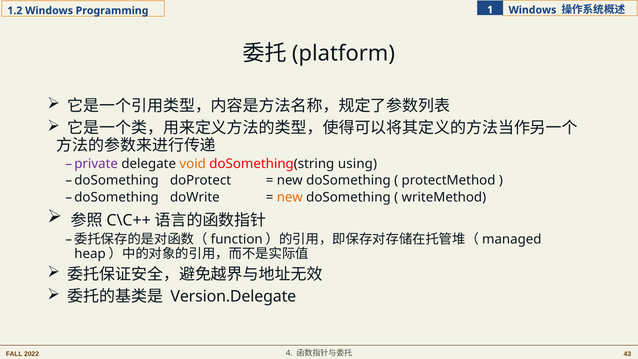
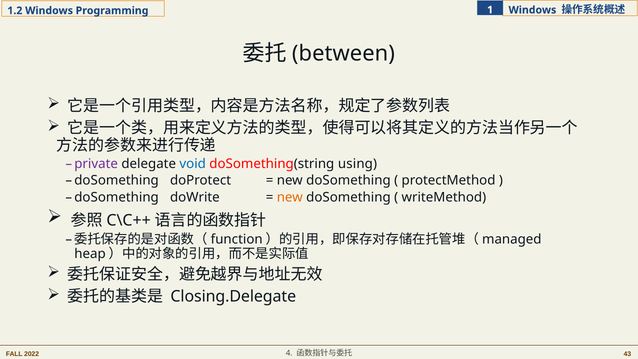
platform: platform -> between (343, 54)
void colour: orange -> blue (193, 164)
Version.Delegate: Version.Delegate -> Closing.Delegate (233, 297)
